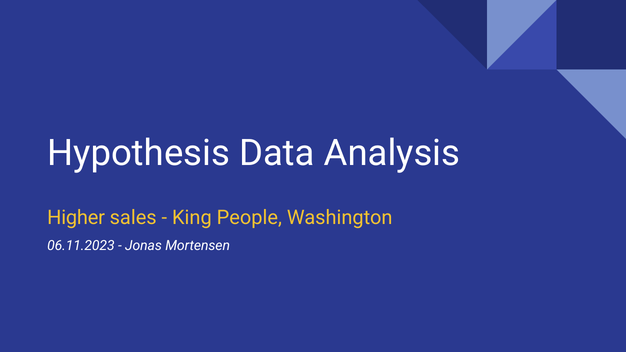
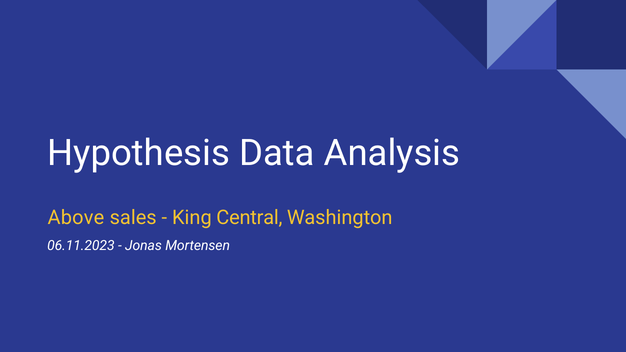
Higher: Higher -> Above (76, 218)
People: People -> Central (249, 218)
